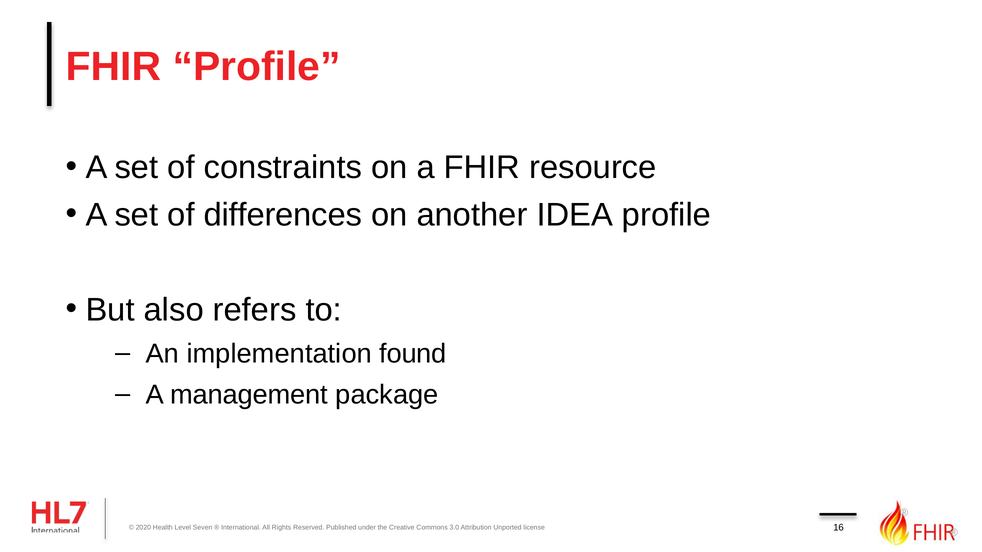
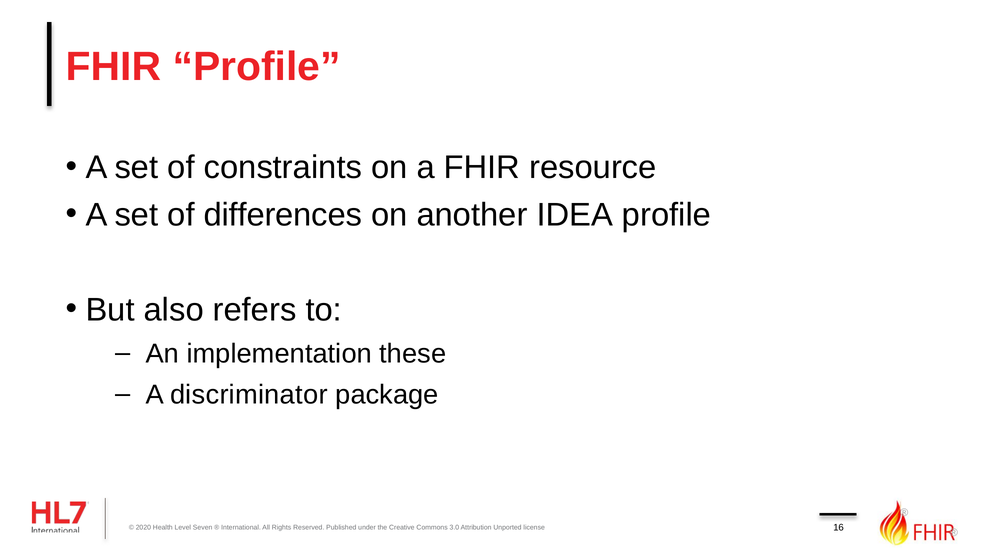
found: found -> these (413, 354)
management: management -> discriminator (249, 395)
